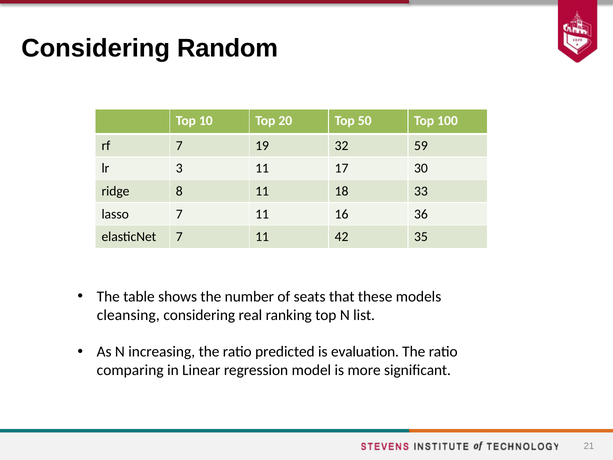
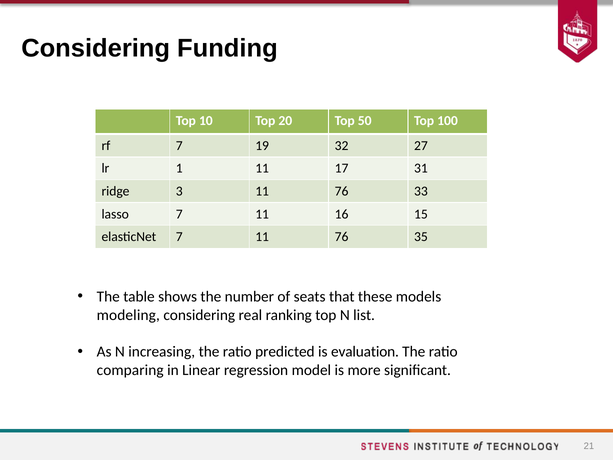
Random: Random -> Funding (227, 48)
59: 59 -> 27 (421, 146)
3: 3 -> 1 (179, 168)
30: 30 -> 31 (421, 168)
8: 8 -> 3 (179, 191)
18: 18 -> 76 (342, 191)
36: 36 -> 15 (421, 214)
7 11 42: 42 -> 76 (342, 237)
cleansing: cleansing -> modeling (128, 315)
